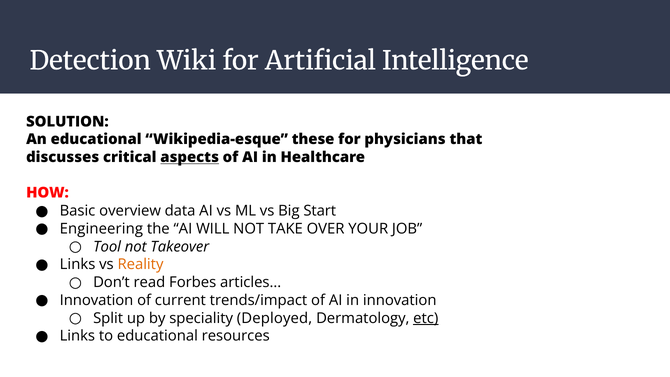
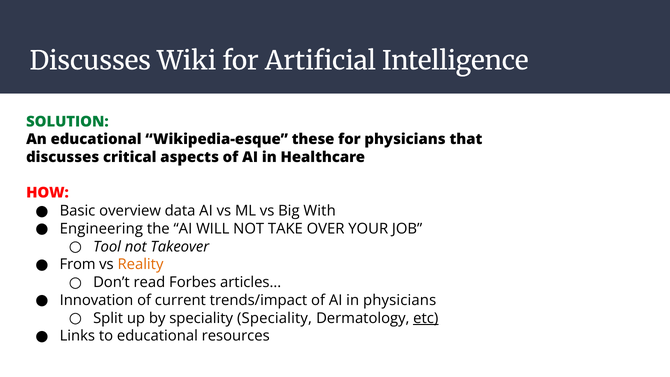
Detection: Detection -> Discusses (90, 61)
SOLUTION colour: black -> green (67, 122)
aspects underline: present -> none (190, 157)
Start: Start -> With (320, 211)
Links: Links -> From (78, 264)
in innovation: innovation -> physicians (400, 300)
speciality Deployed: Deployed -> Speciality (275, 318)
